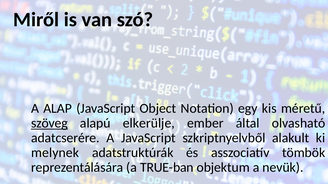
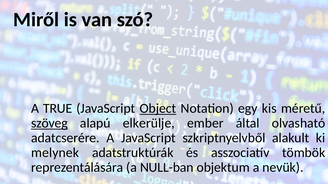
ALAP: ALAP -> TRUE (58, 109)
Object underline: none -> present (158, 109)
TRUE-ban: TRUE-ban -> NULL-ban (167, 168)
